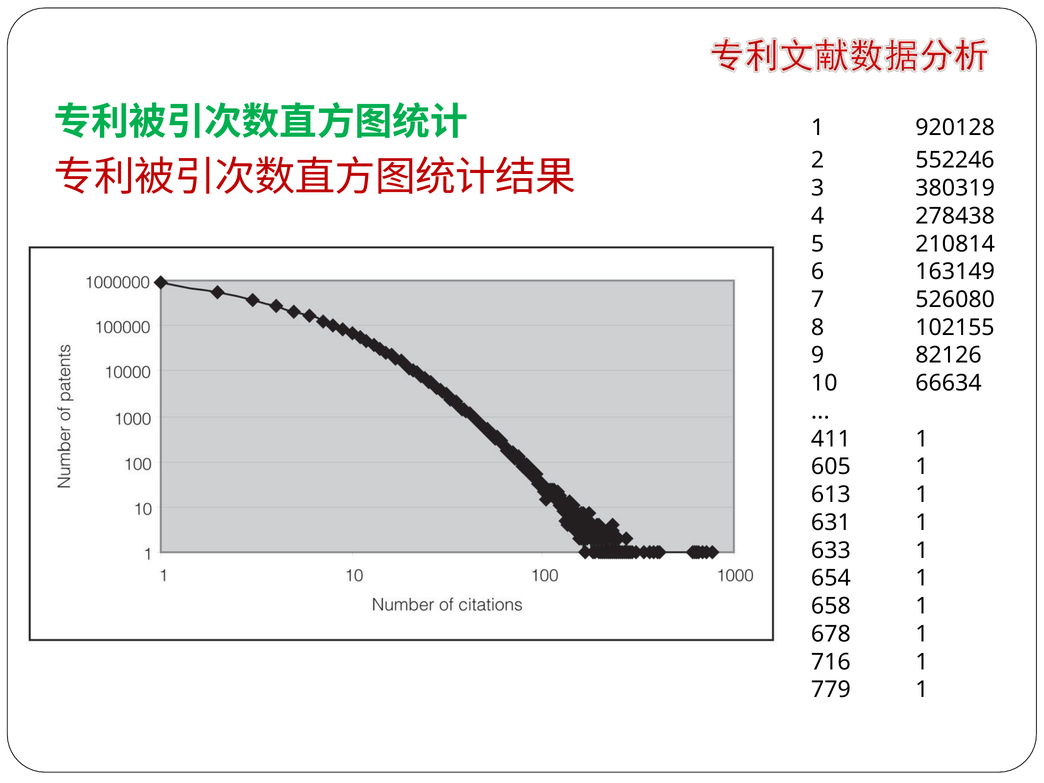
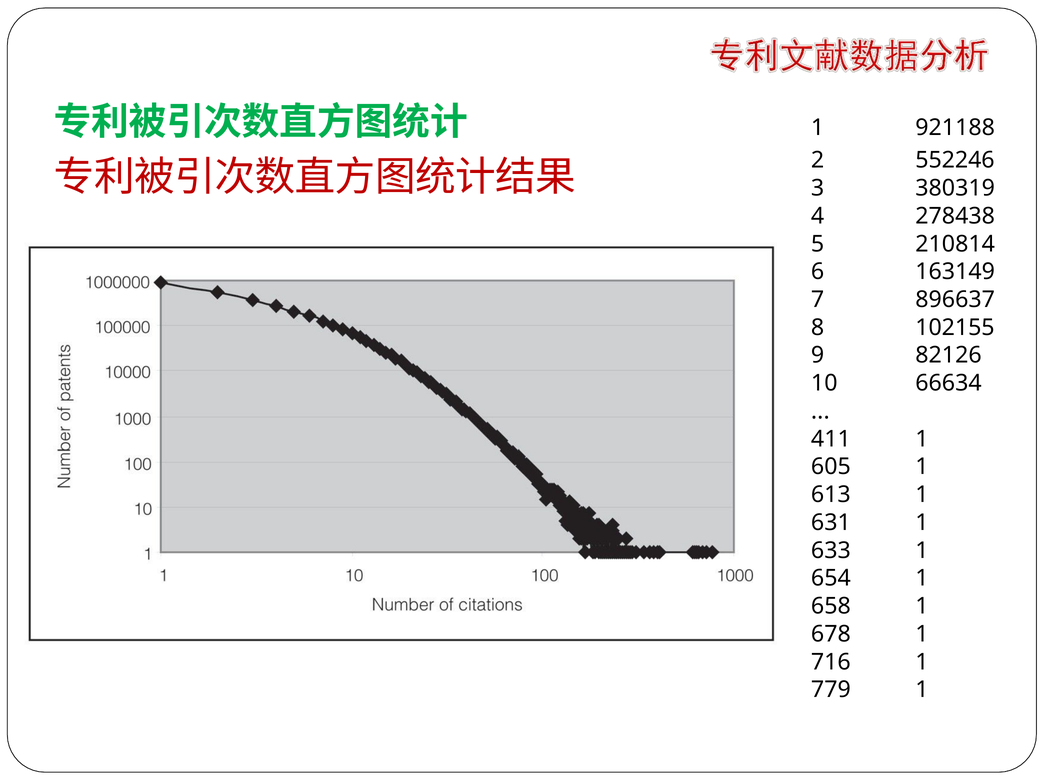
920128: 920128 -> 921188 (955, 128)
526080: 526080 -> 896637 (955, 300)
